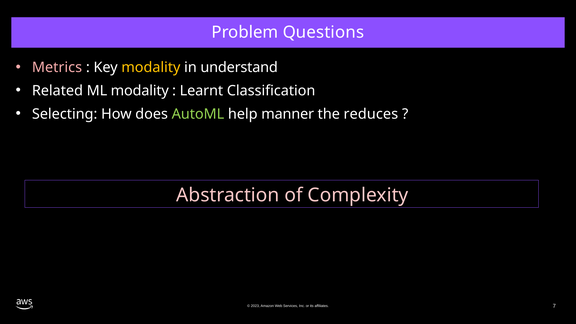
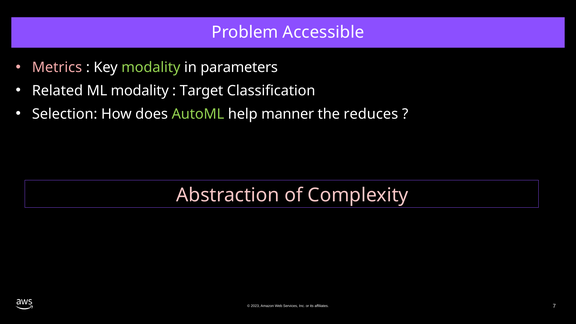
Questions: Questions -> Accessible (323, 32)
modality colour: yellow -> light green (151, 67)
understand: understand -> parameters (239, 67)
Learnt: Learnt -> Target (201, 91)
Selecting: Selecting -> Selection (65, 114)
